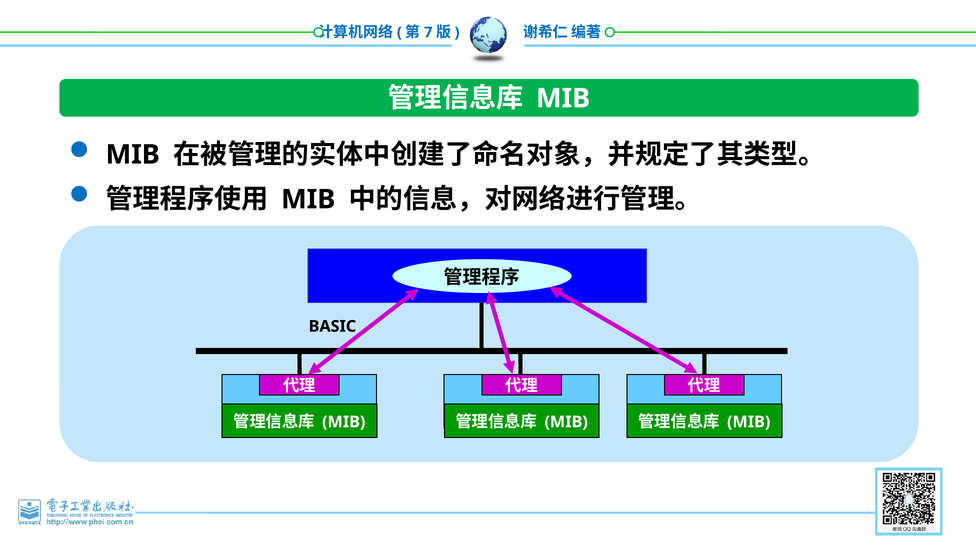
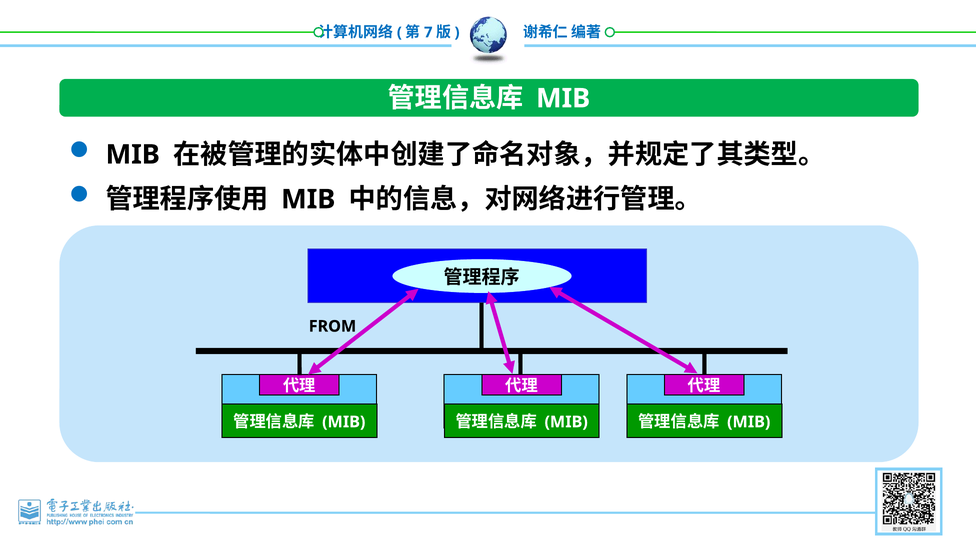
BASIC: BASIC -> FROM (332, 326)
